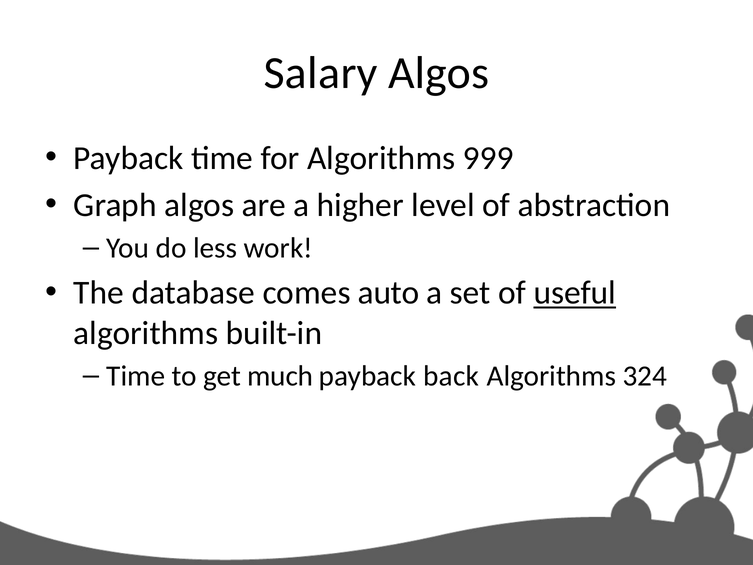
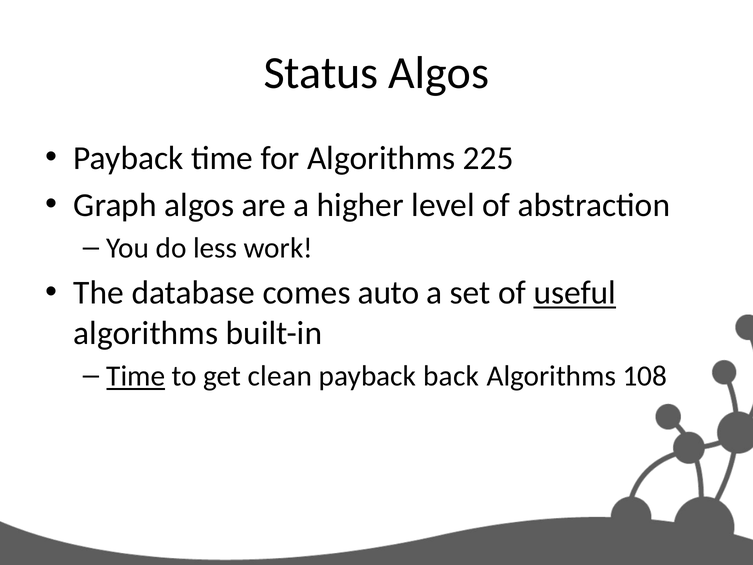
Salary: Salary -> Status (321, 73)
999: 999 -> 225 (488, 158)
Time underline: none -> present (136, 376)
much: much -> clean (280, 376)
324: 324 -> 108 (645, 376)
